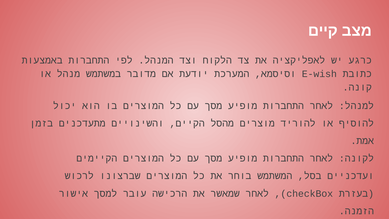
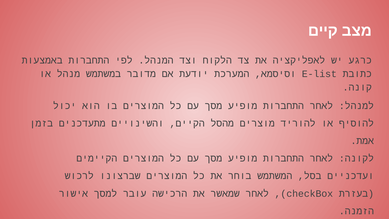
E-wish: E-wish -> E-list (319, 74)
